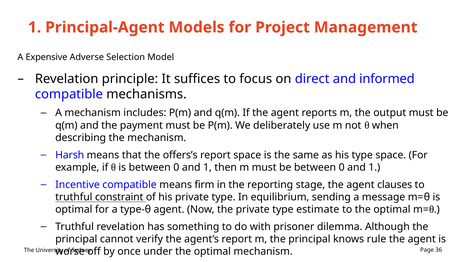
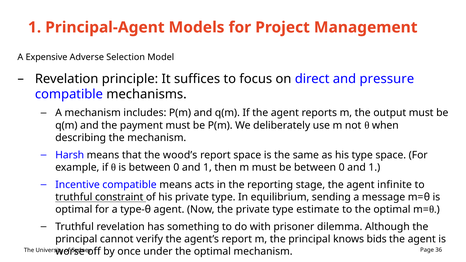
informed: informed -> pressure (387, 79)
offers’s: offers’s -> wood’s (180, 155)
firm: firm -> acts (204, 185)
clauses: clauses -> infinite (395, 185)
rule: rule -> bids (377, 239)
